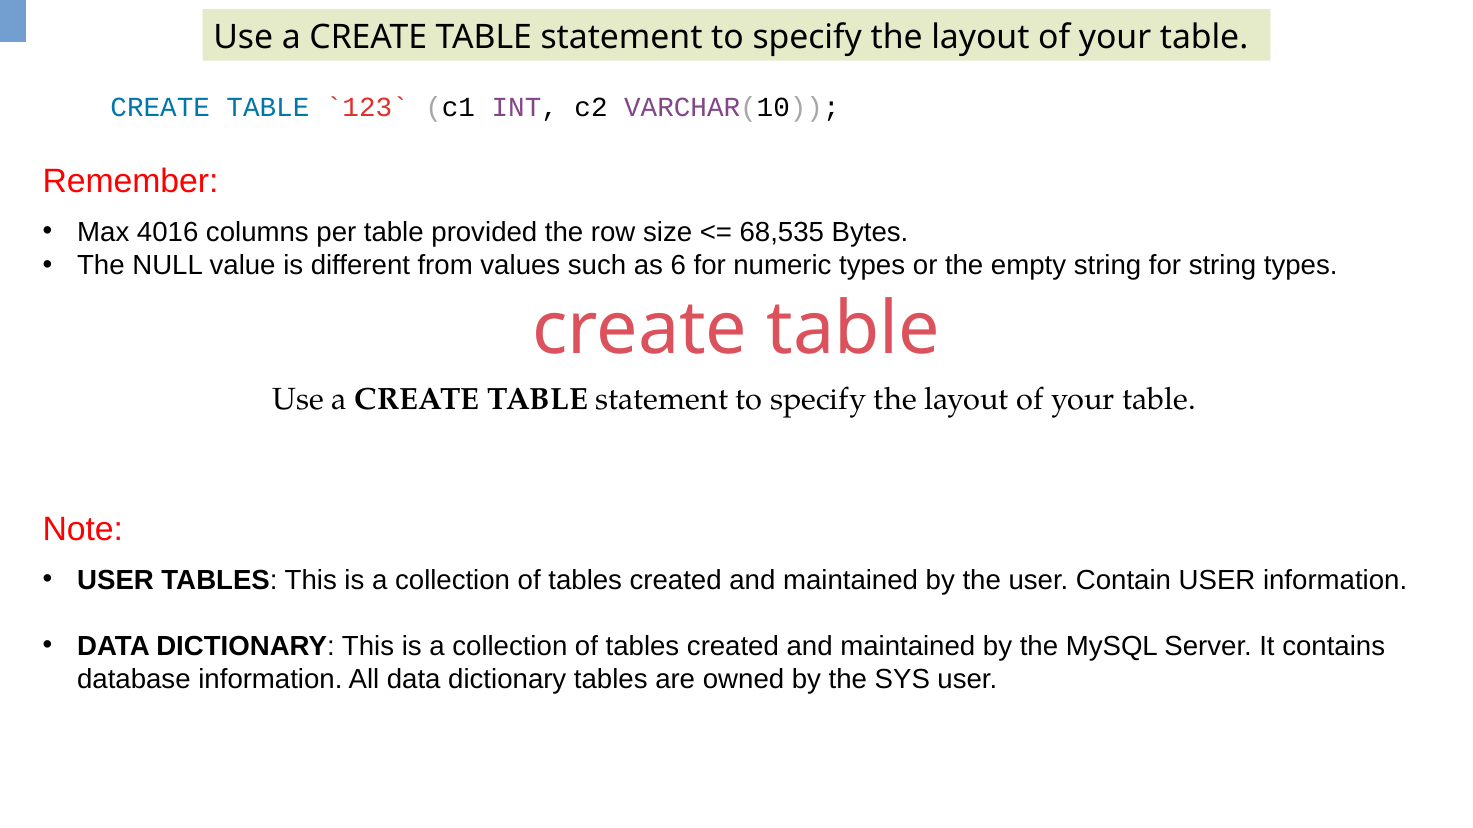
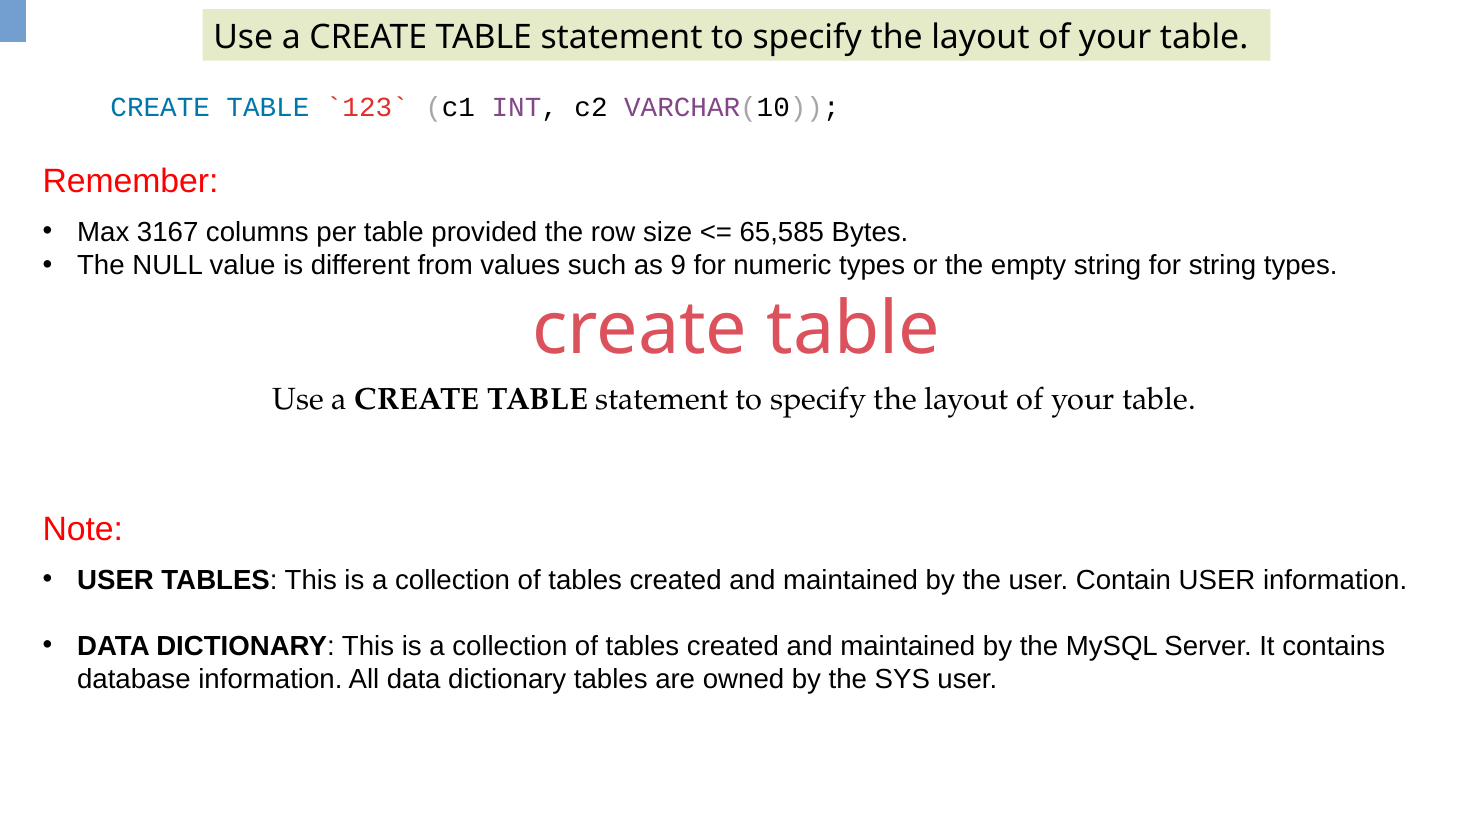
4016: 4016 -> 3167 (168, 232)
68,535: 68,535 -> 65,585 (782, 232)
6: 6 -> 9 (678, 266)
